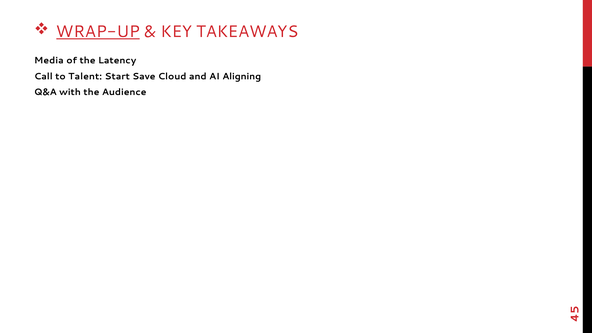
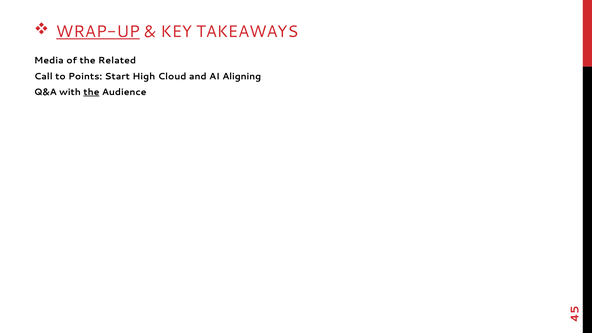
Latency: Latency -> Related (117, 61)
Talent: Talent -> Points (85, 76)
Save: Save -> High (144, 76)
the underline: none -> present (91, 92)
